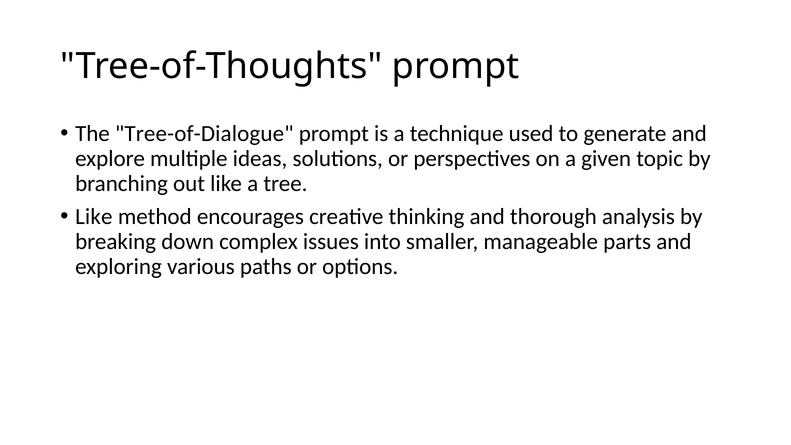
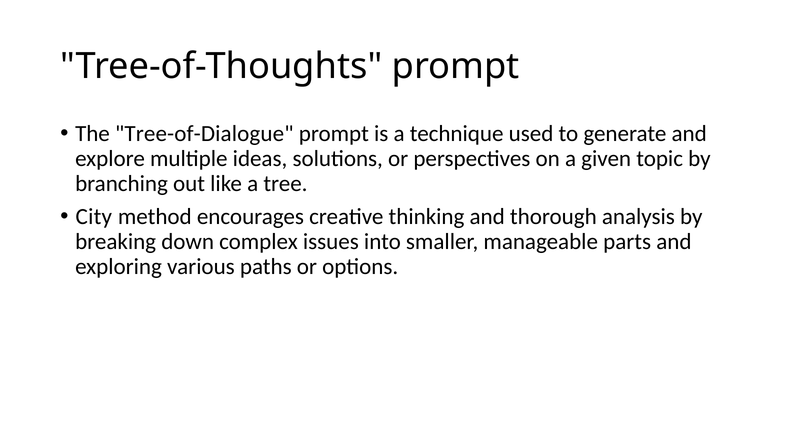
Like: Like -> City (94, 217)
